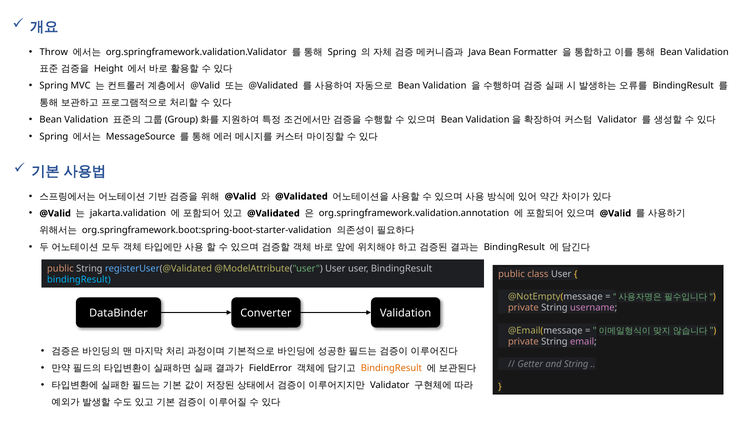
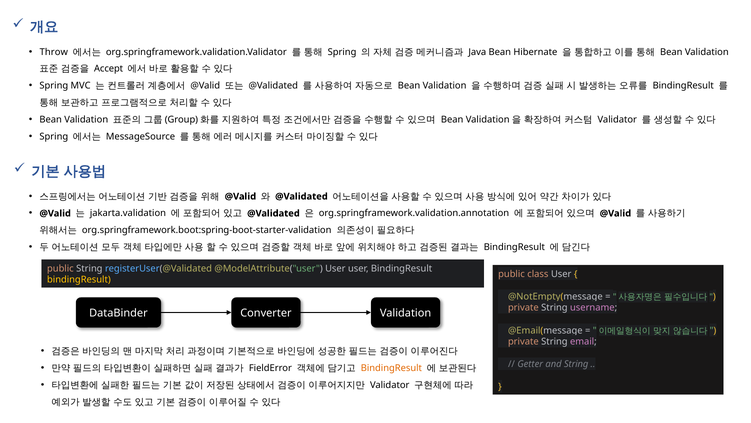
Formatter: Formatter -> Hibernate (535, 52)
Height: Height -> Accept (109, 69)
bindingResult colour: light blue -> yellow (79, 279)
